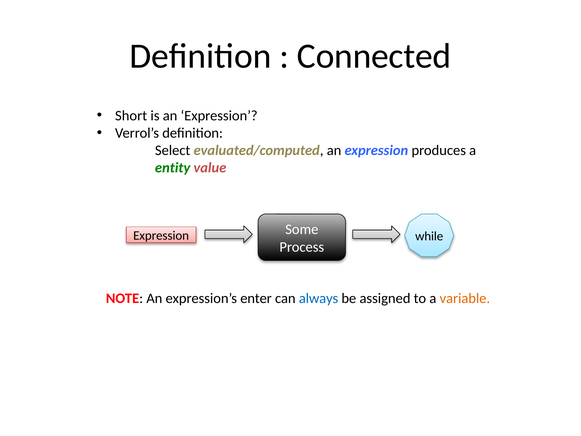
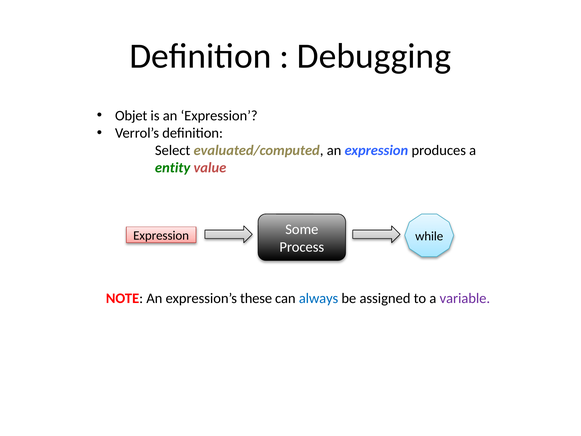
Connected: Connected -> Debugging (374, 56)
Short: Short -> Objet (131, 115)
enter: enter -> these (256, 298)
variable colour: orange -> purple (465, 298)
